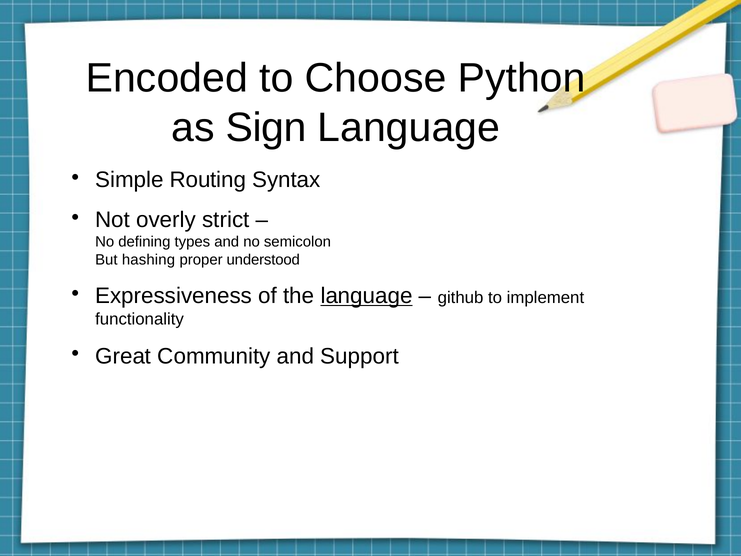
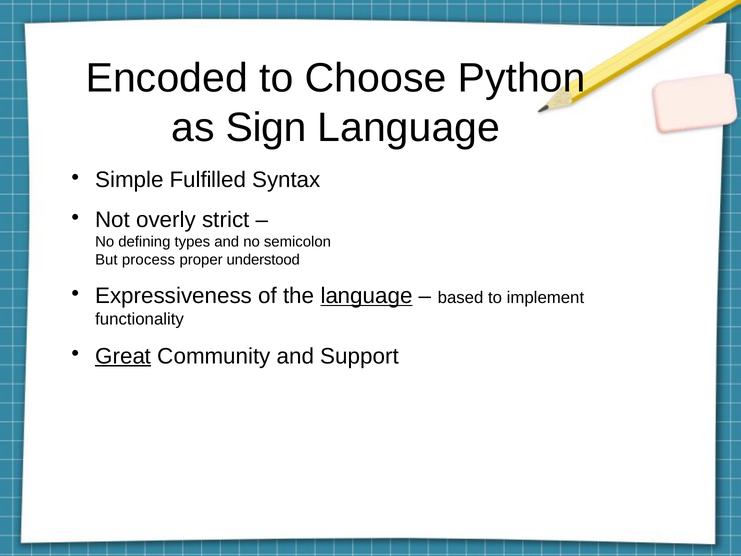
Routing: Routing -> Fulfilled (208, 180)
hashing: hashing -> process (148, 259)
github: github -> based (461, 298)
Great underline: none -> present (123, 356)
